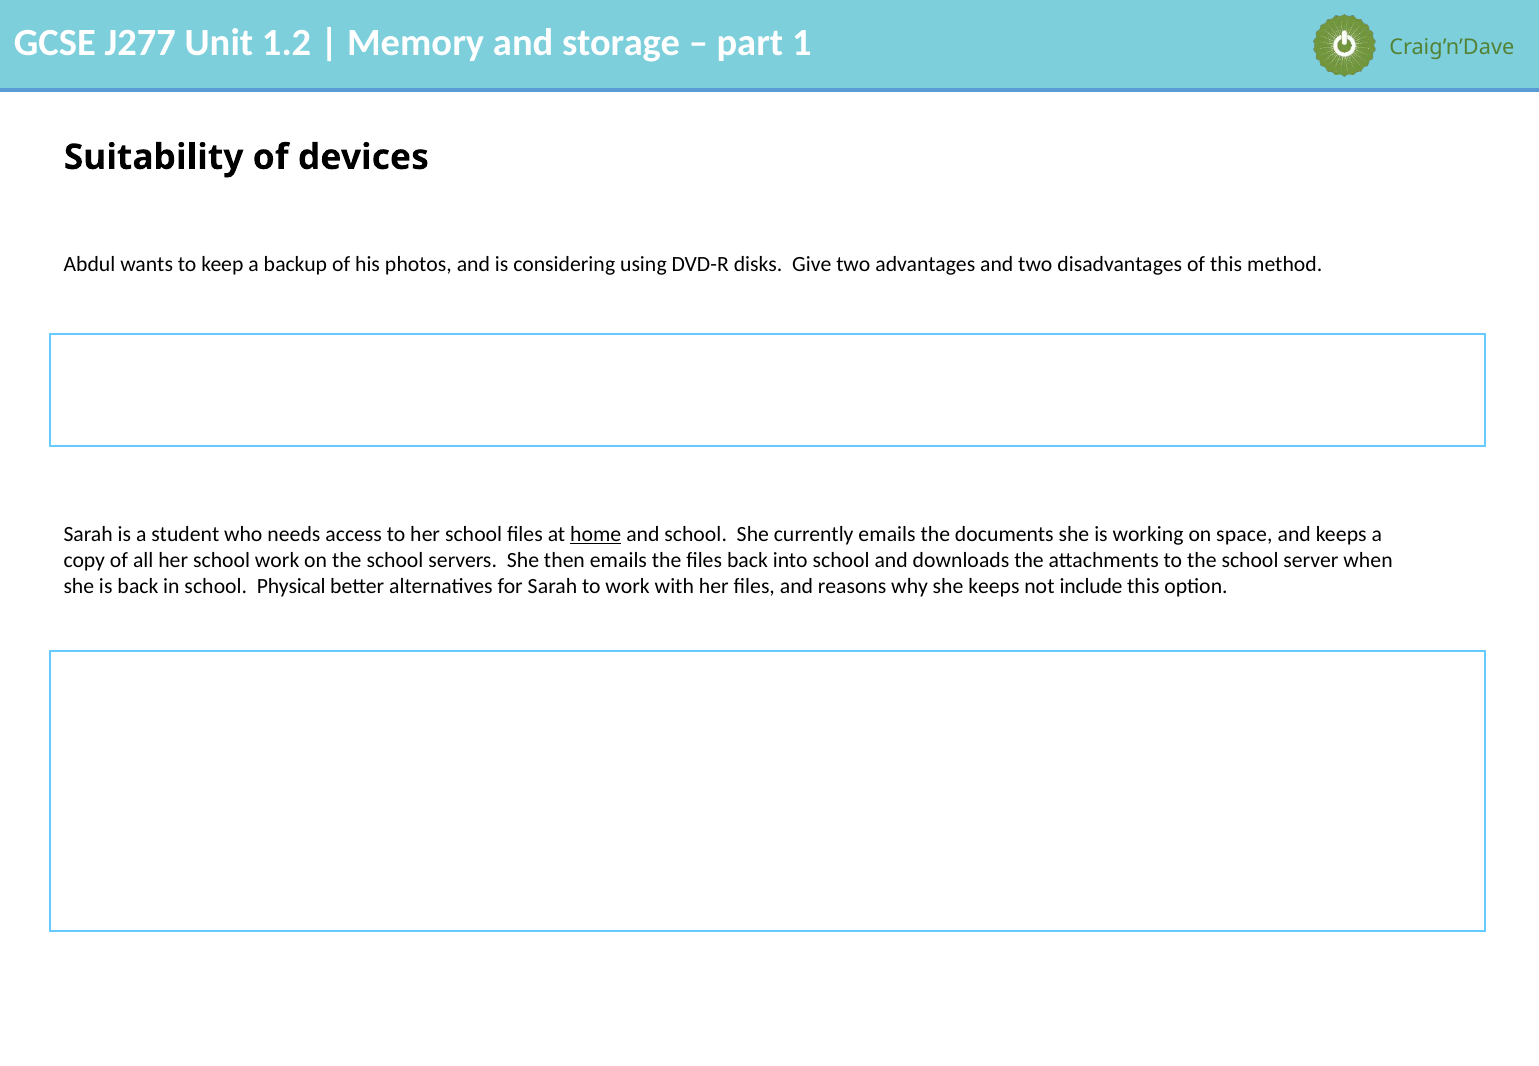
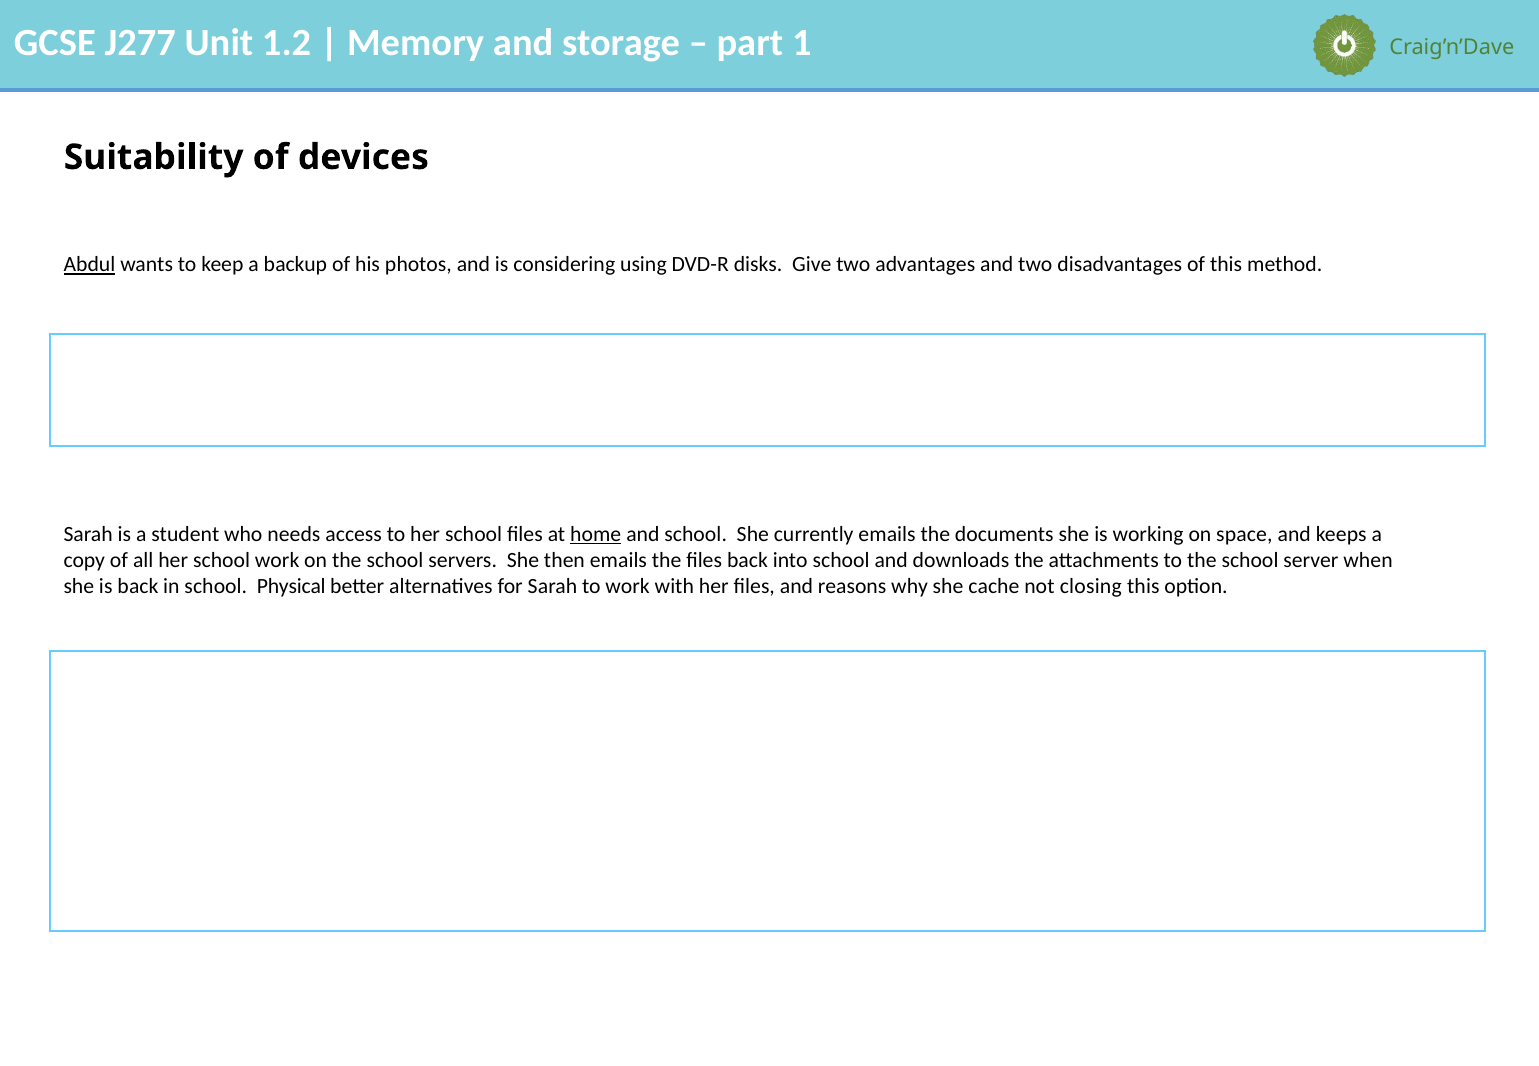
Abdul underline: none -> present (89, 265)
she keeps: keeps -> cache (994, 586)
include: include -> closing (1091, 586)
